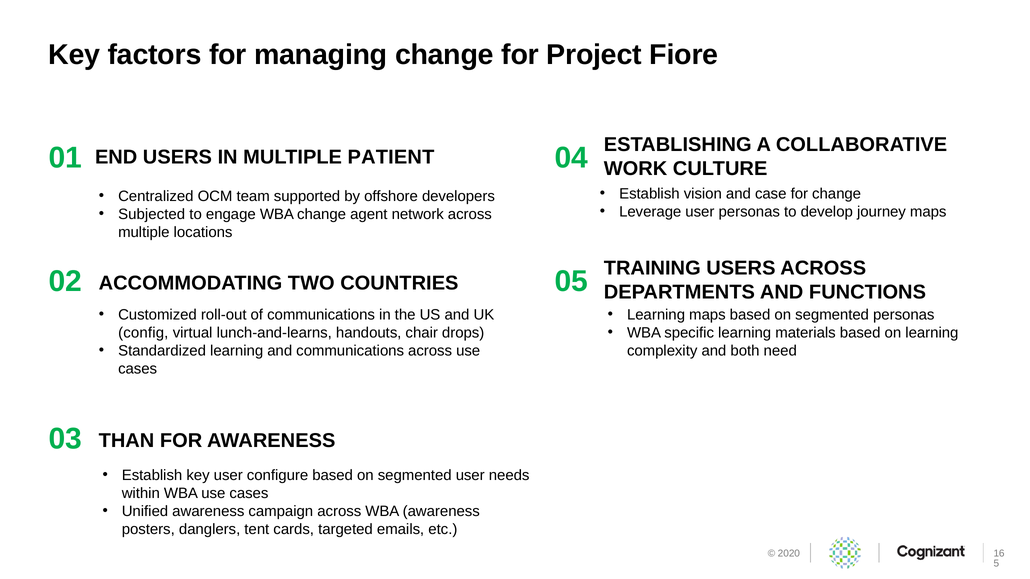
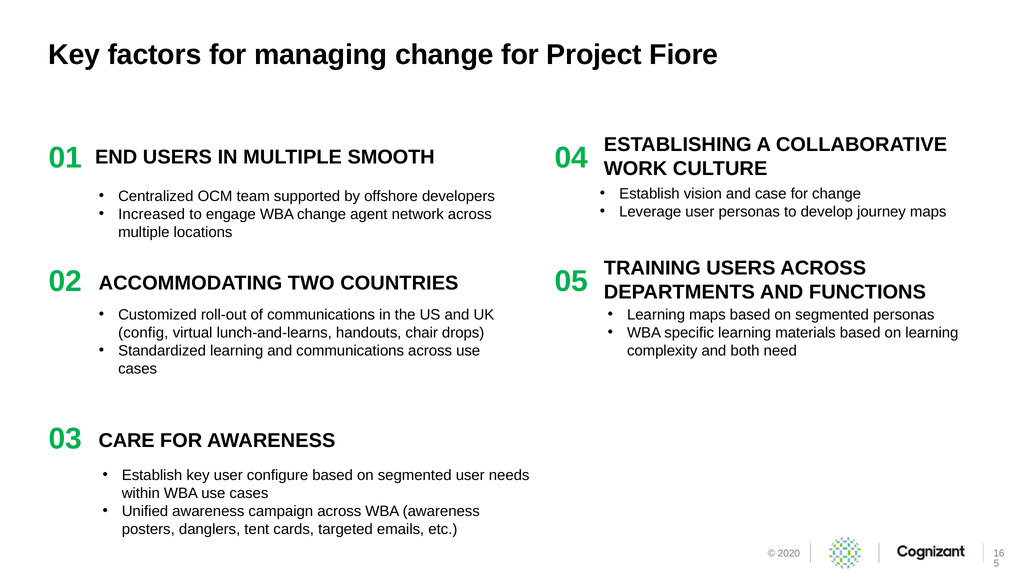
PATIENT: PATIENT -> SMOOTH (391, 158)
Subjected: Subjected -> Increased (152, 214)
THAN: THAN -> CARE (127, 441)
